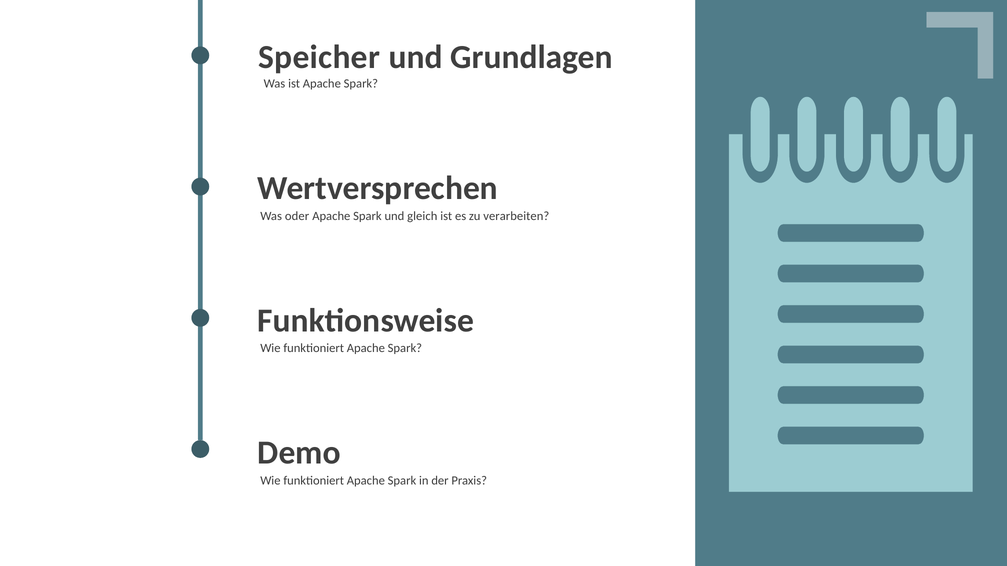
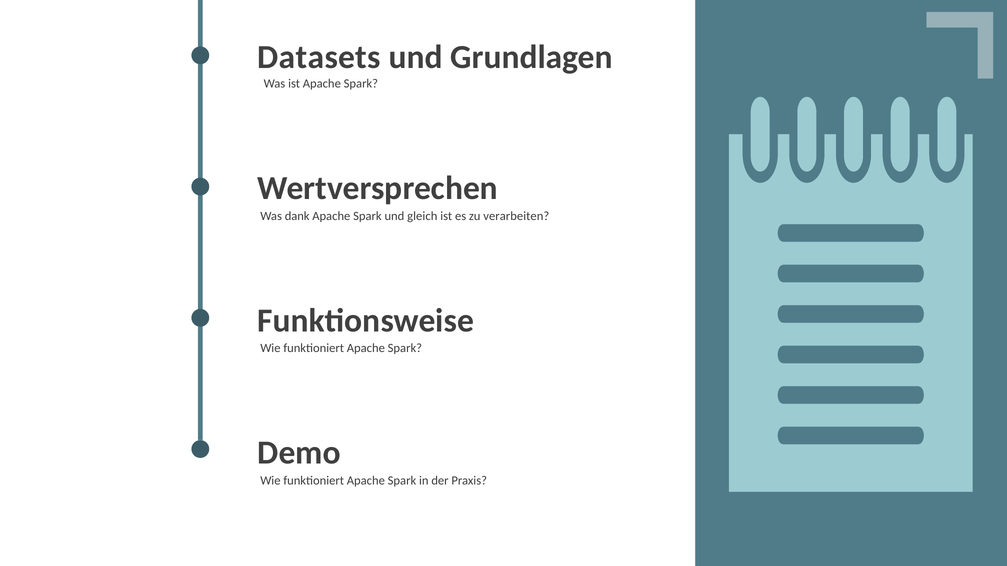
Speicher: Speicher -> Datasets (319, 57)
oder: oder -> dank (297, 216)
